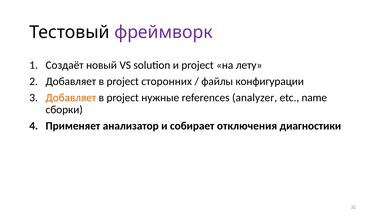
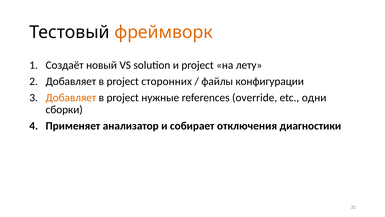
фреймворк colour: purple -> orange (163, 32)
analyzer: analyzer -> override (255, 97)
name: name -> одни (314, 97)
